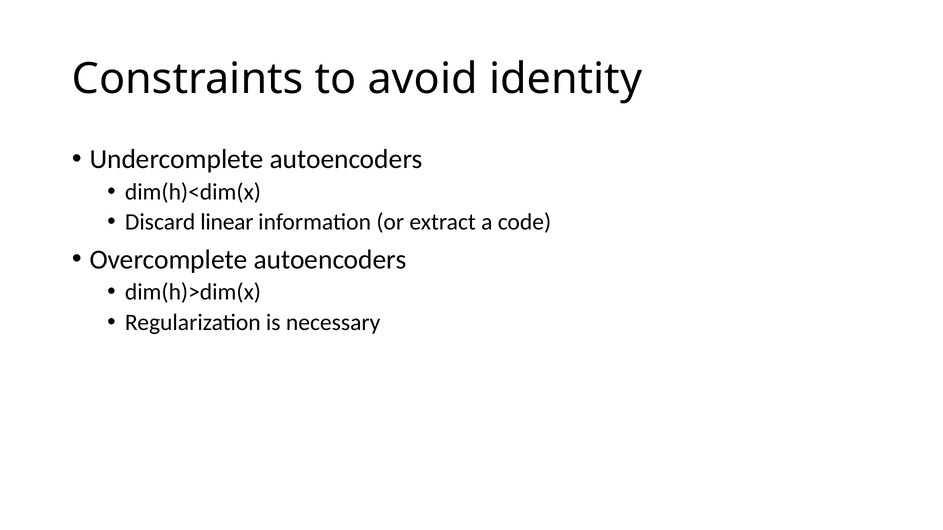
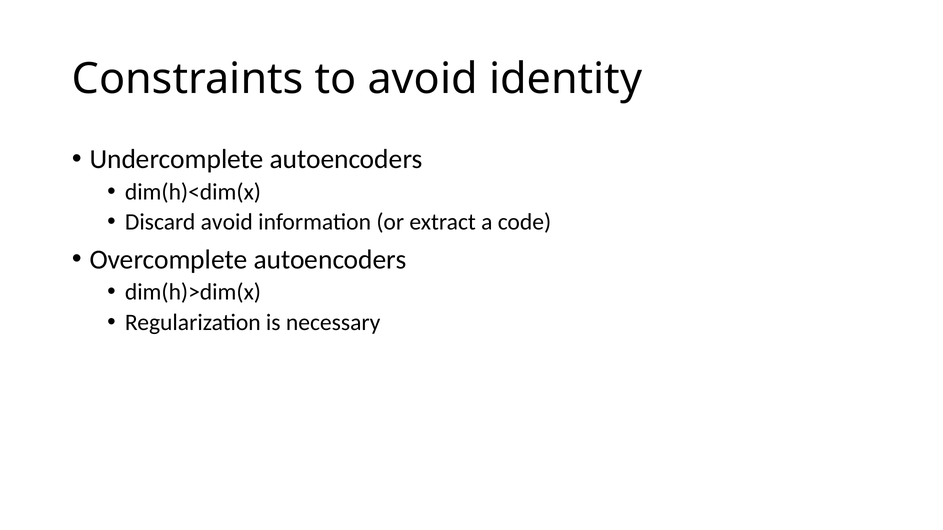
Discard linear: linear -> avoid (227, 222)
